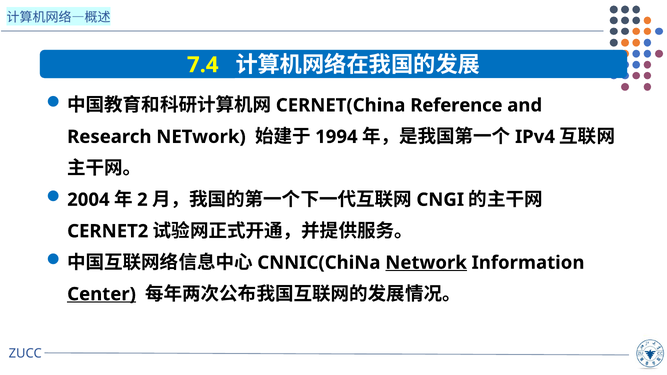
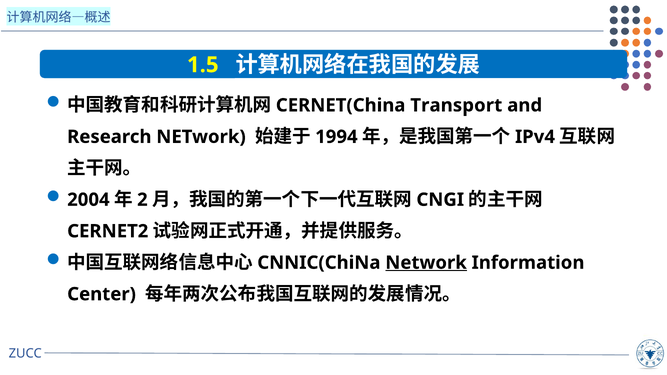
7.4: 7.4 -> 1.5 (203, 65)
Reference: Reference -> Transport (456, 105)
Center underline: present -> none (102, 294)
